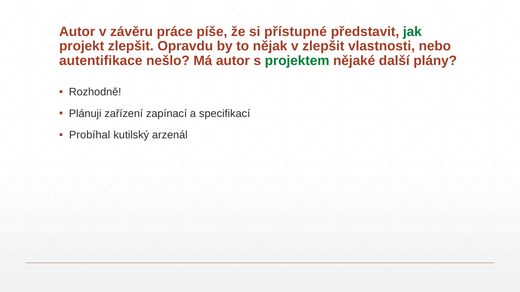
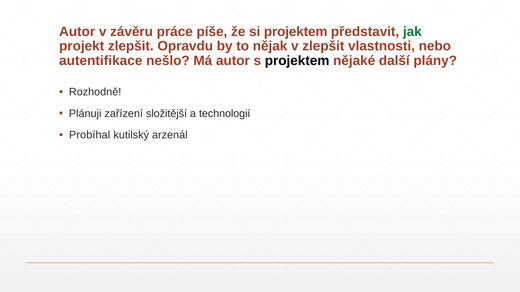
si přístupné: přístupné -> projektem (296, 32)
projektem colour: green -> black (297, 61)
zapínací: zapínací -> složitější (167, 114)
specifikací: specifikací -> technologií (225, 114)
